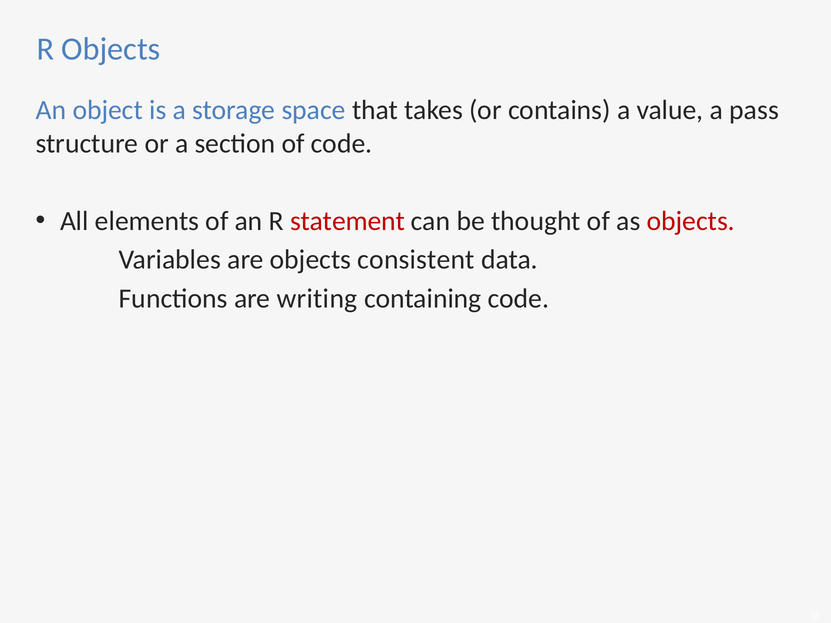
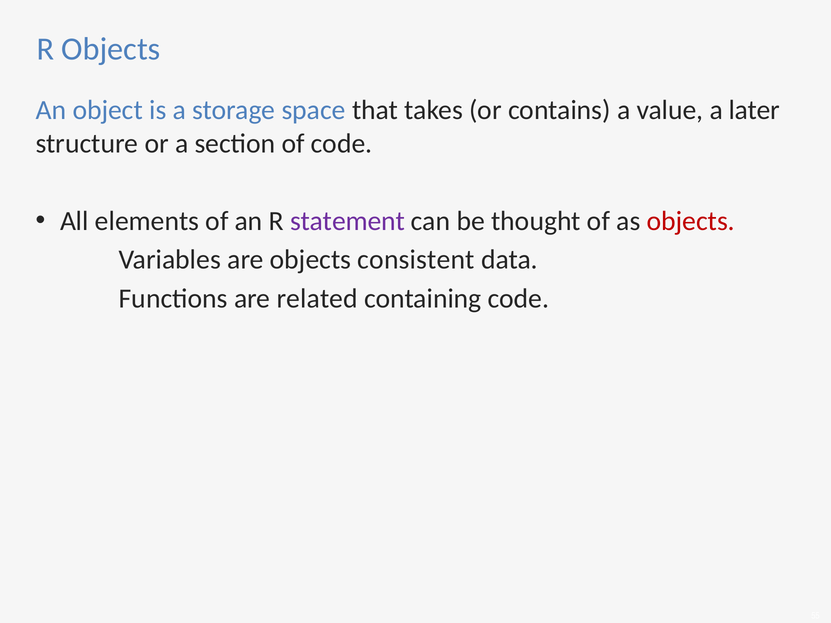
pass: pass -> later (754, 110)
statement colour: red -> purple (347, 221)
writing: writing -> related (317, 299)
